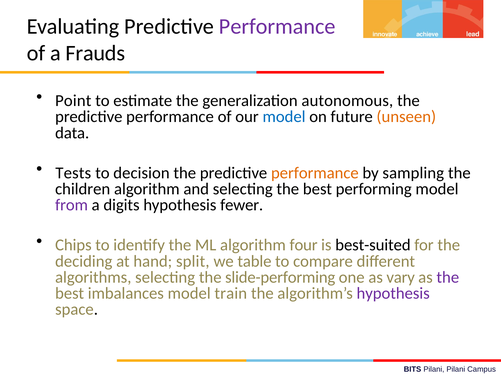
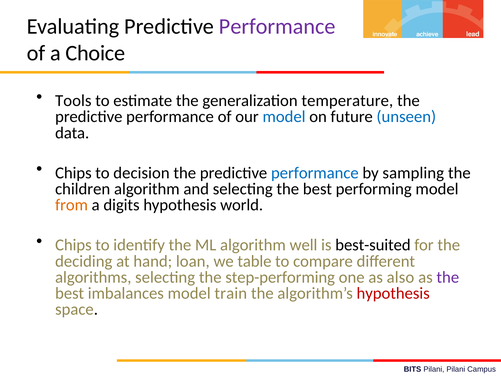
Frauds: Frauds -> Choice (95, 53)
Point: Point -> Tools (73, 101)
autonomous: autonomous -> temperature (347, 101)
unseen colour: orange -> blue (406, 117)
Tests: Tests -> Chips (73, 173)
performance colour: orange -> blue (315, 173)
from colour: purple -> orange (72, 205)
fewer: fewer -> world (242, 205)
four: four -> well (304, 245)
split: split -> loan (193, 261)
slide-performing: slide-performing -> step-performing (280, 277)
vary: vary -> also (400, 277)
hypothesis colour: purple -> red (393, 293)
